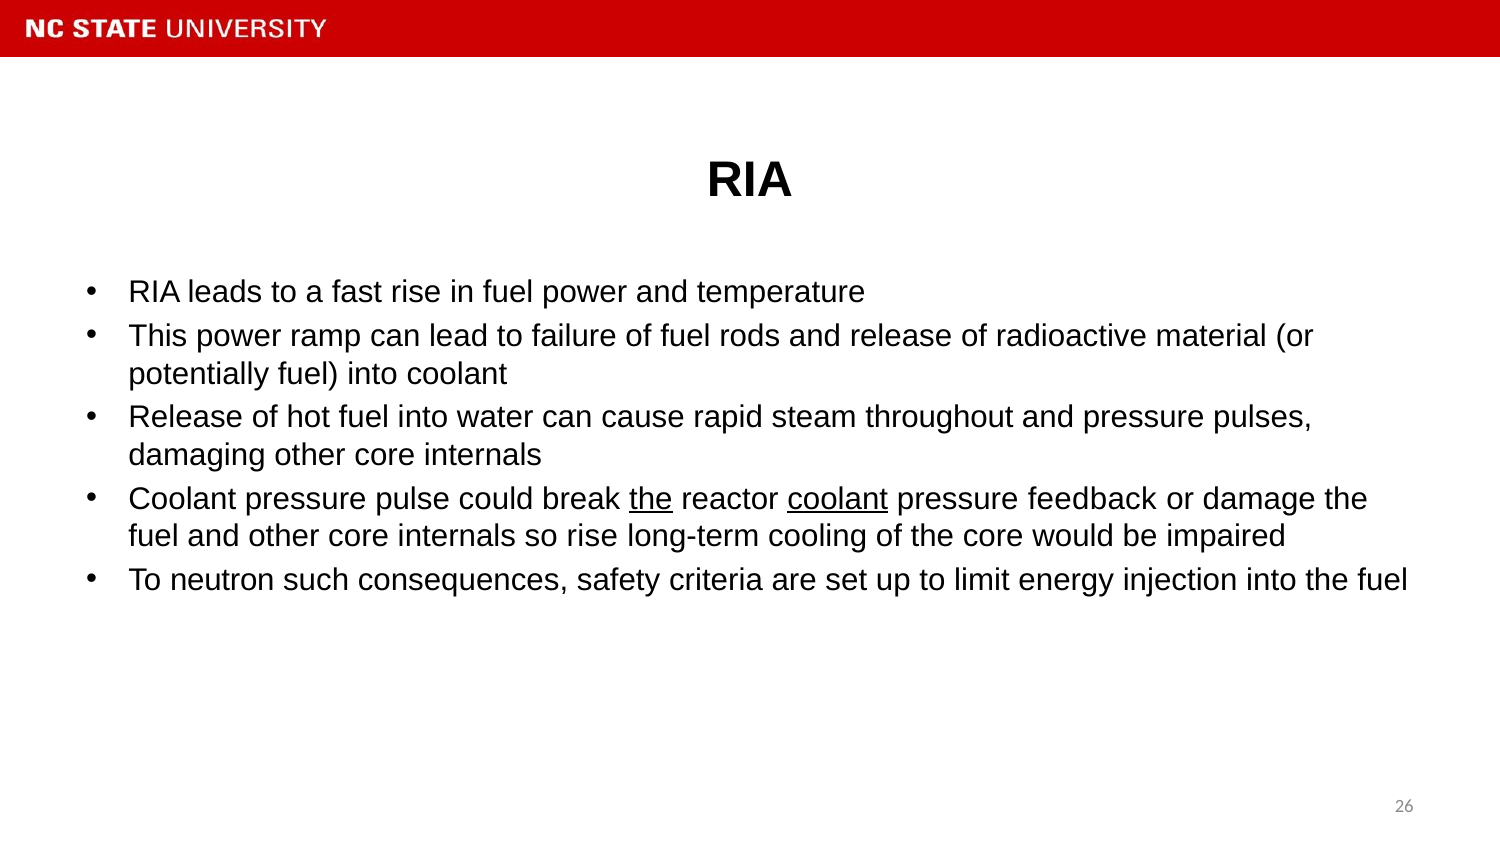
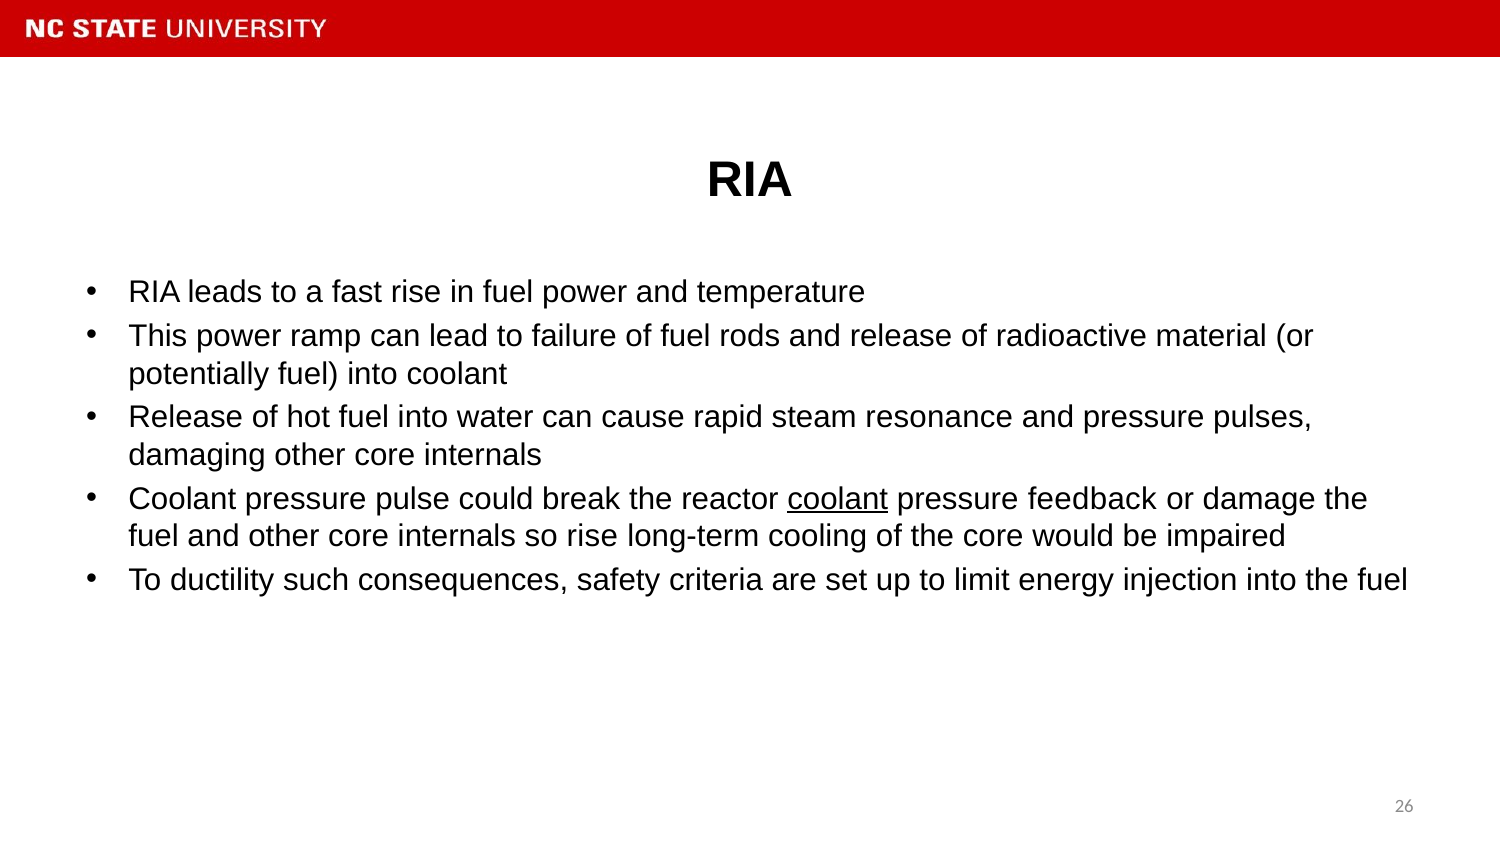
throughout: throughout -> resonance (939, 417)
the underline: present -> none (651, 499)
neutron: neutron -> ductility (222, 580)
